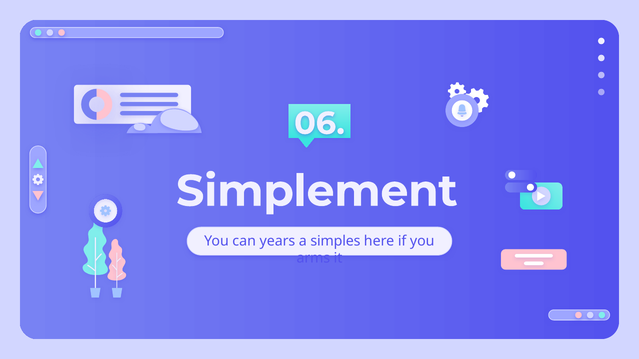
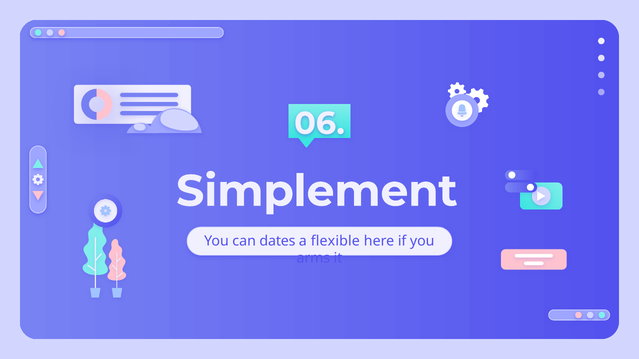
years: years -> dates (277, 241)
simples: simples -> flexible (335, 241)
